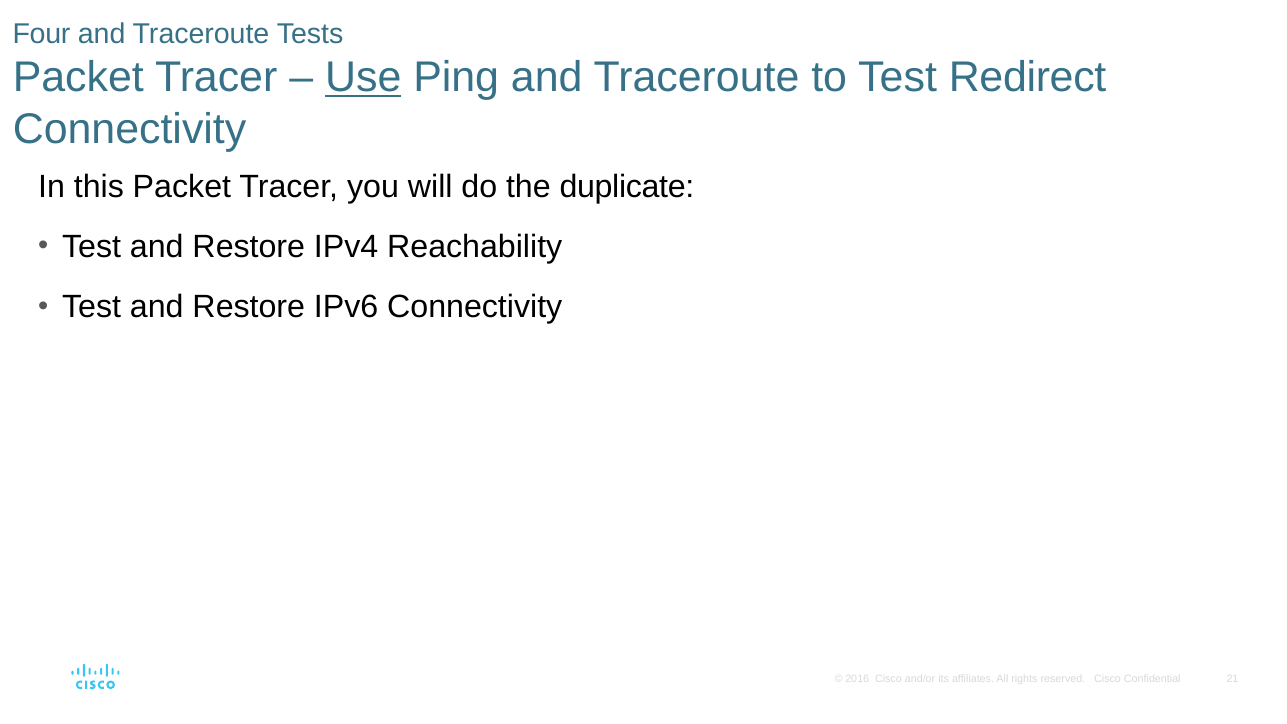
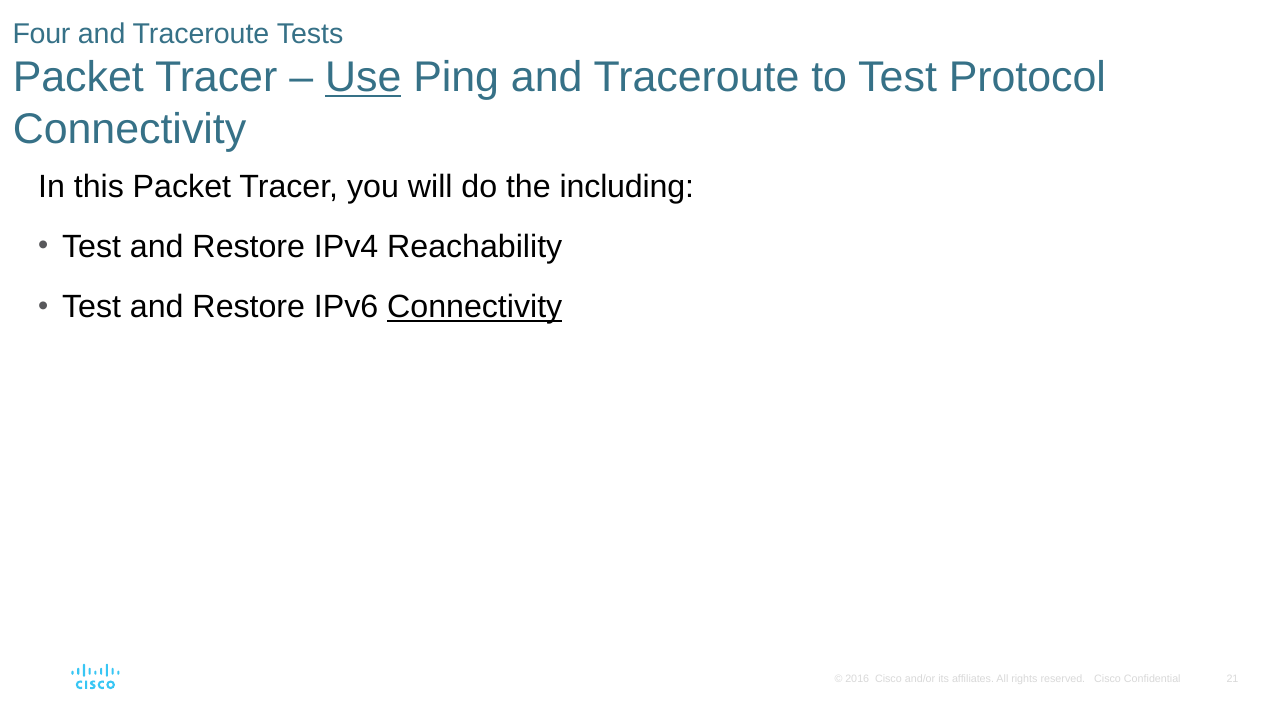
Redirect: Redirect -> Protocol (1027, 78)
duplicate: duplicate -> including (627, 187)
Connectivity underline: none -> present (475, 307)
